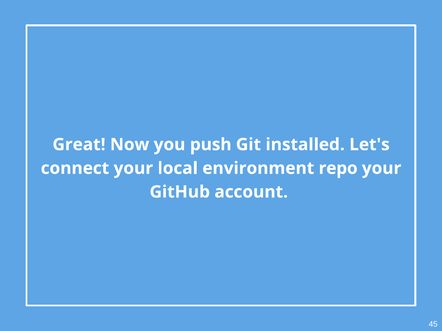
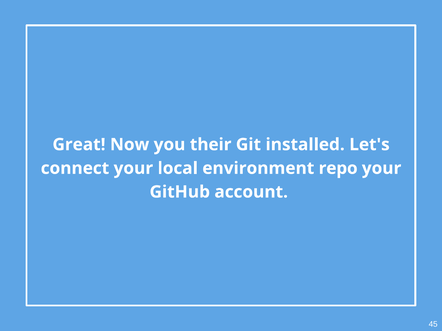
push: push -> their (211, 145)
